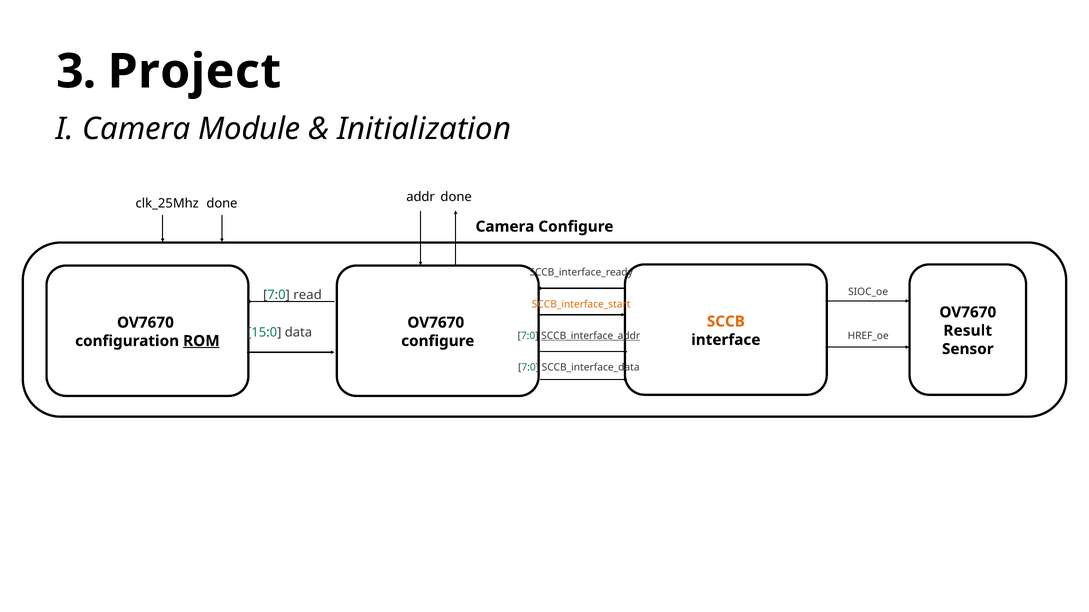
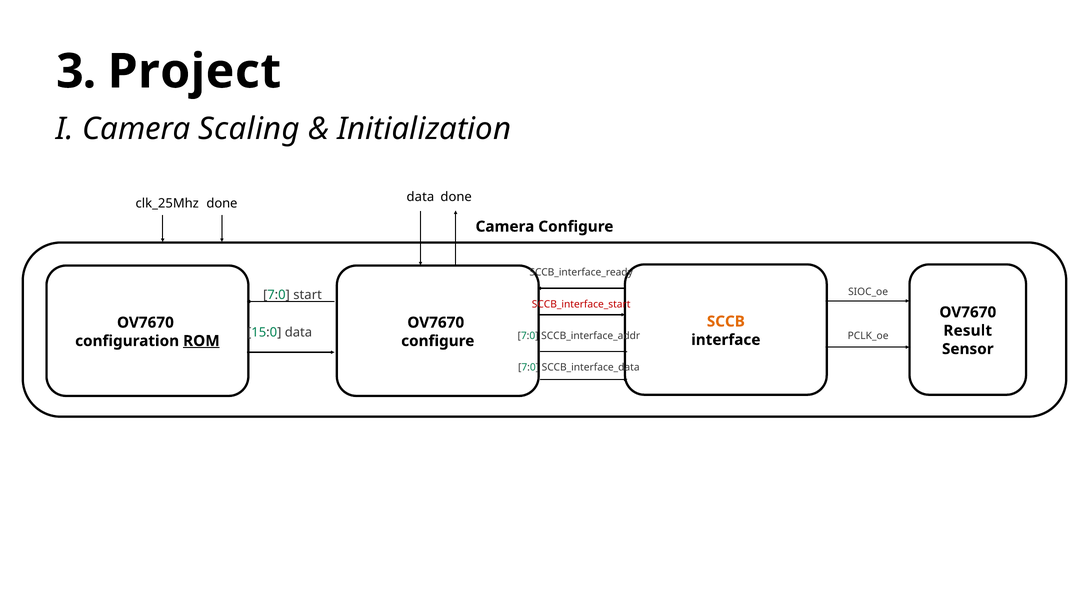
Module: Module -> Scaling (249, 129)
addr: addr -> data (420, 197)
read: read -> start (308, 295)
SCCB_interface_start colour: orange -> red (581, 304)
SCCB_interface_addr underline: present -> none (591, 336)
HREF_oe: HREF_oe -> PCLK_oe (868, 336)
